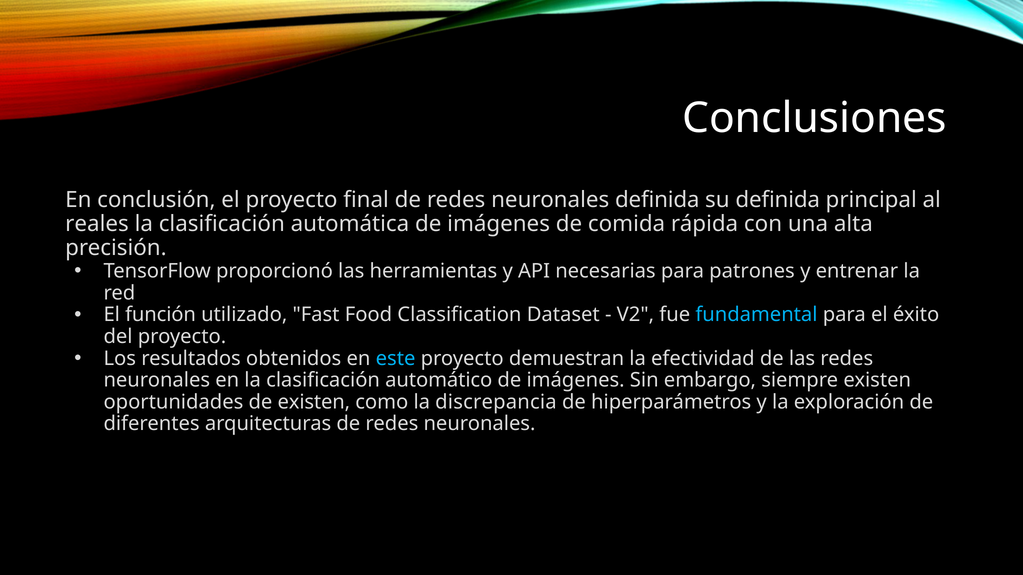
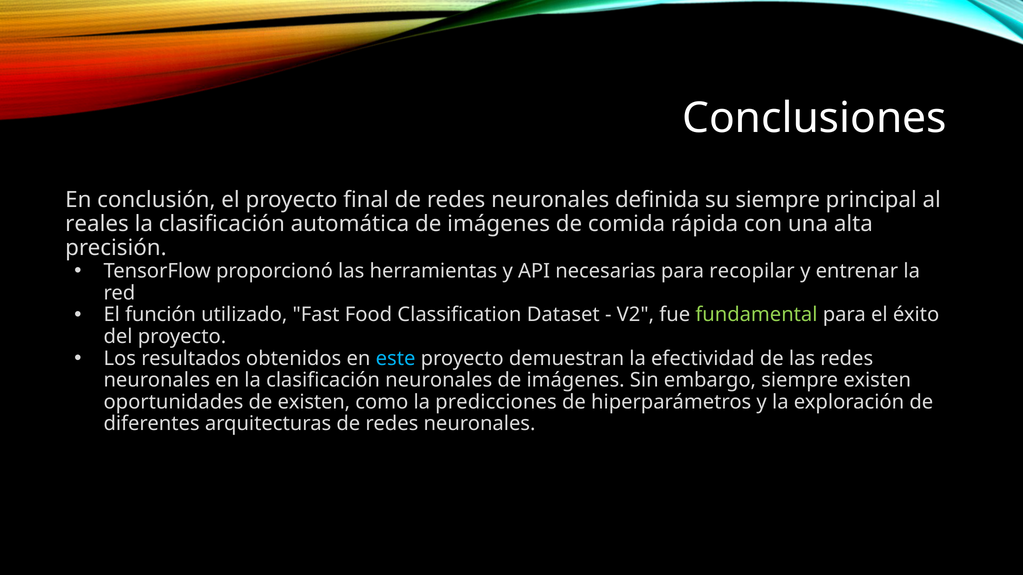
su definida: definida -> siempre (778, 200)
patrones: patrones -> recopilar (752, 271)
fundamental colour: light blue -> light green (756, 315)
clasificación automático: automático -> neuronales (439, 380)
discrepancia: discrepancia -> predicciones (496, 402)
